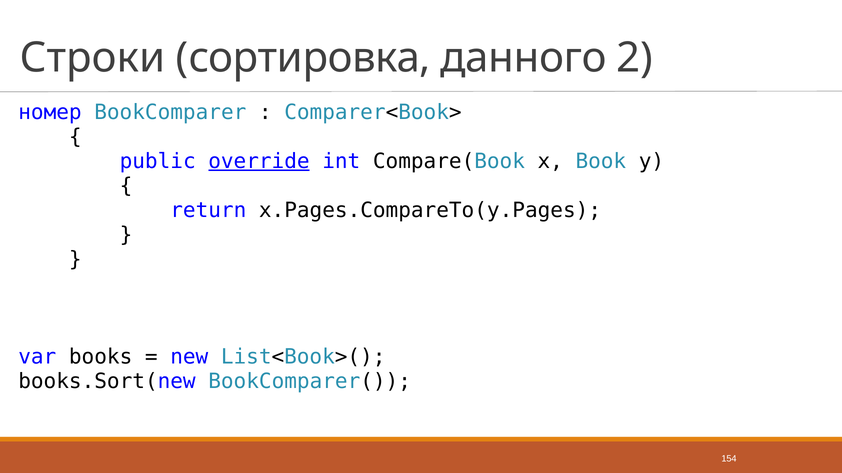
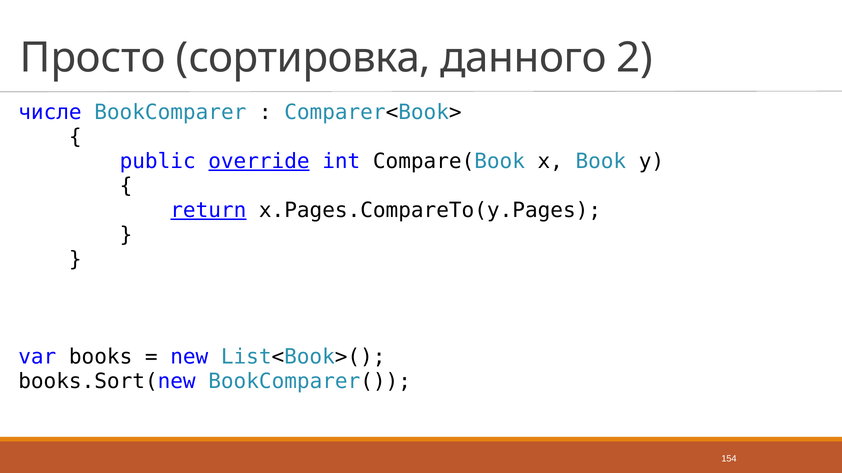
Строки: Строки -> Просто (93, 58)
номер: номер -> числе (50, 113)
return underline: none -> present (208, 210)
